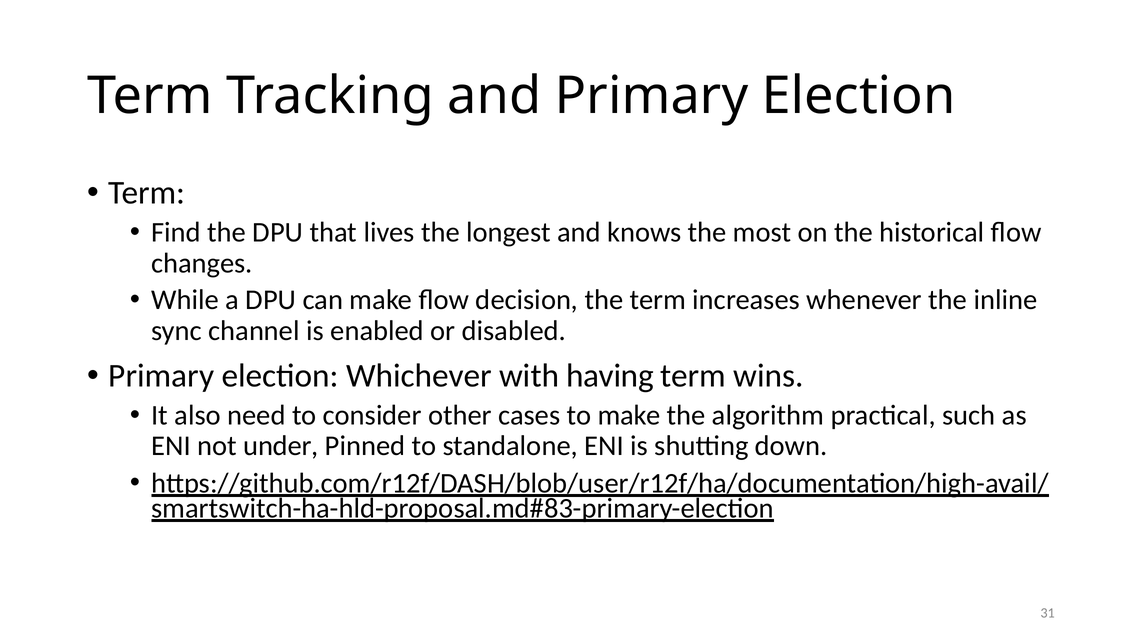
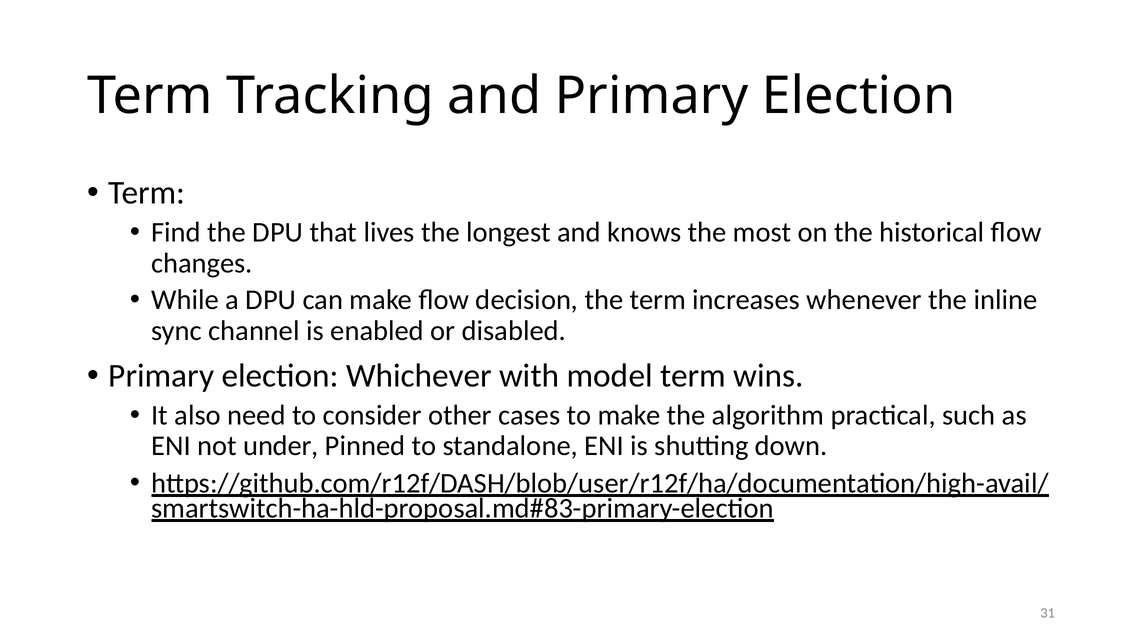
having: having -> model (610, 376)
